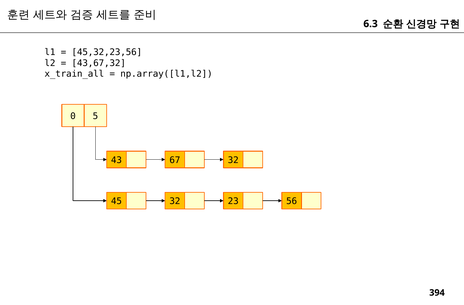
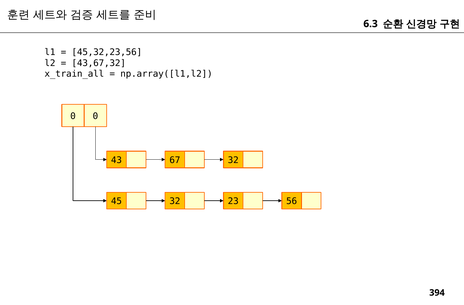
0 5: 5 -> 0 (95, 116)
